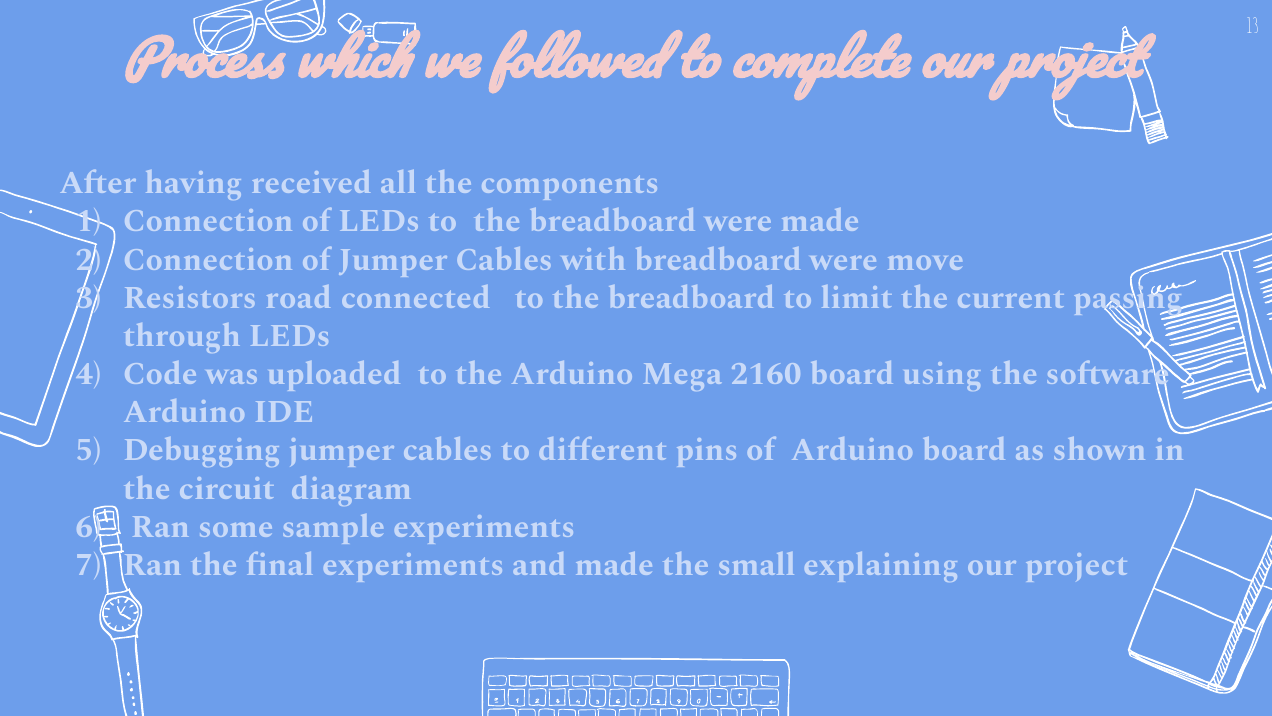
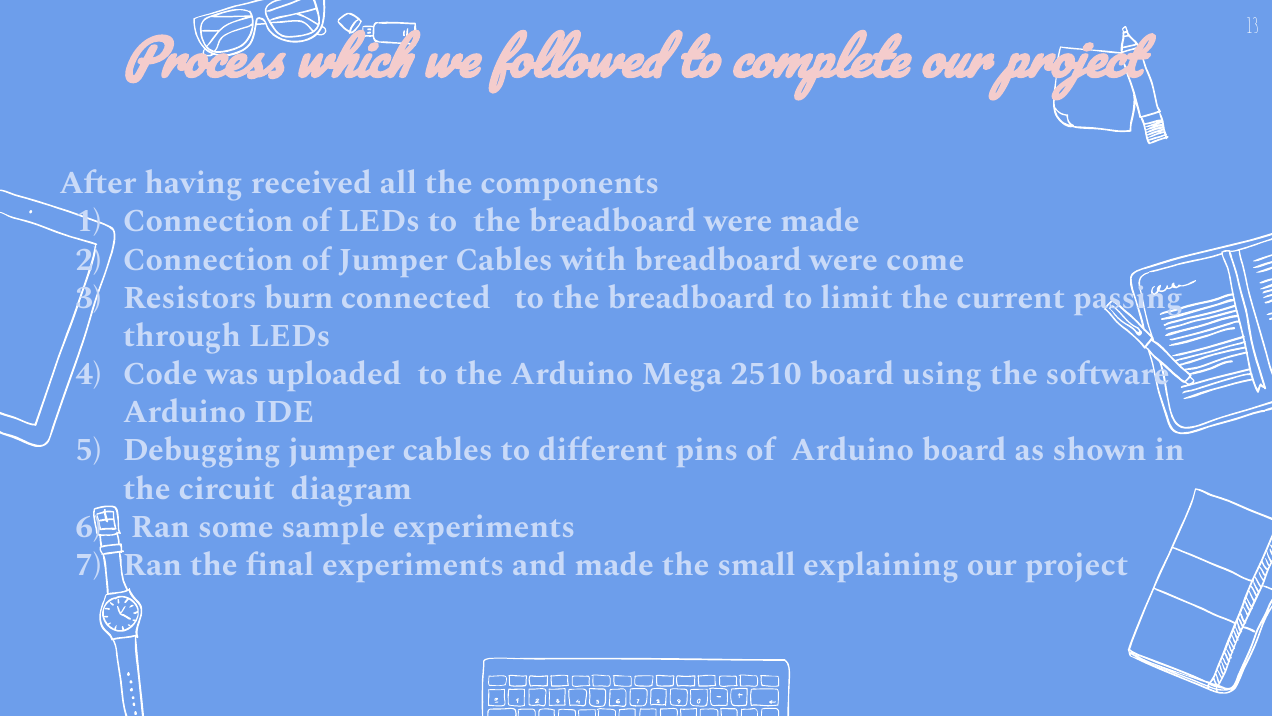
move: move -> come (925, 259)
road: road -> burn (299, 298)
2160: 2160 -> 2510 (766, 374)
